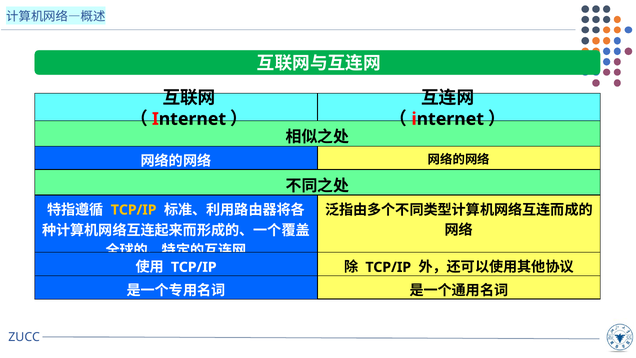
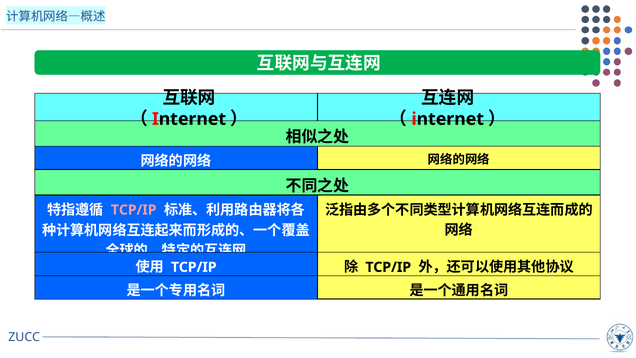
TCP/IP colour: yellow -> pink (134, 210)
